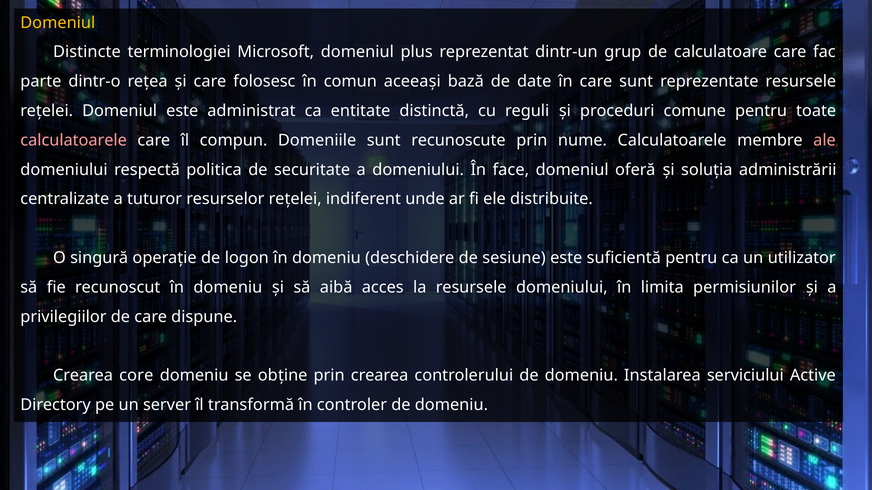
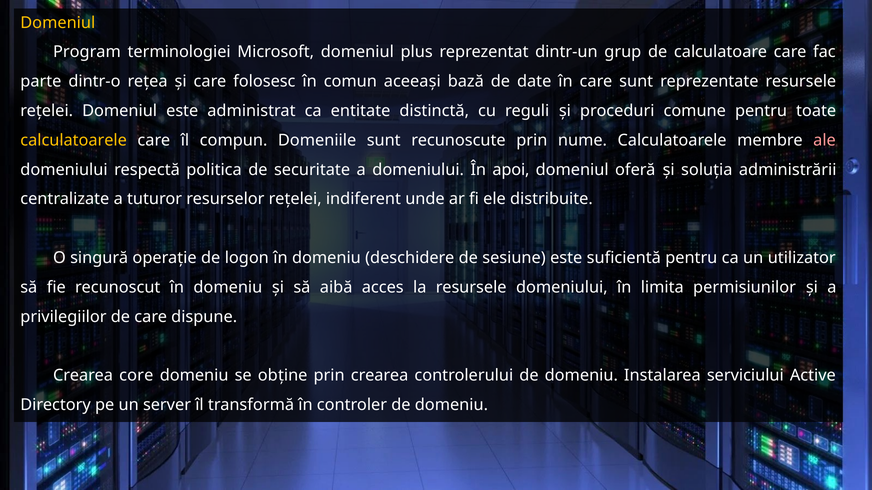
Distincte: Distincte -> Program (87, 52)
calculatoarele colour: pink -> yellow (74, 140)
face: face -> apoi (511, 170)
